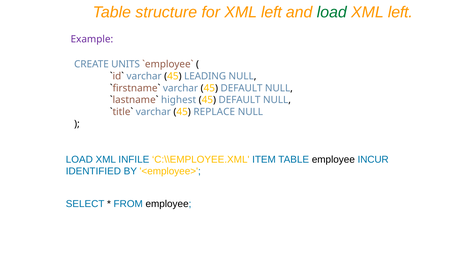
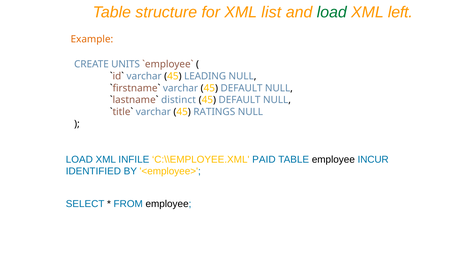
for XML left: left -> list (271, 12)
Example colour: purple -> orange (92, 39)
highest: highest -> distinct (179, 100)
REPLACE: REPLACE -> RATINGS (214, 112)
ITEM: ITEM -> PAID (264, 159)
